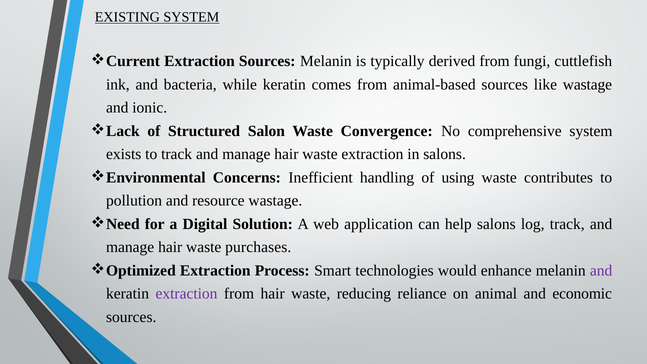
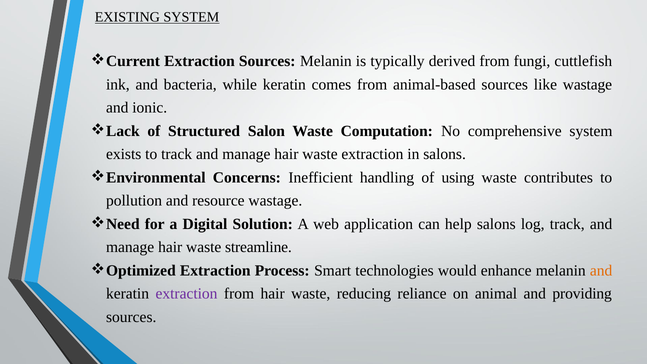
Convergence: Convergence -> Computation (387, 131)
purchases: purchases -> streamline (258, 247)
and colour: purple -> orange (601, 270)
economic: economic -> providing (582, 294)
